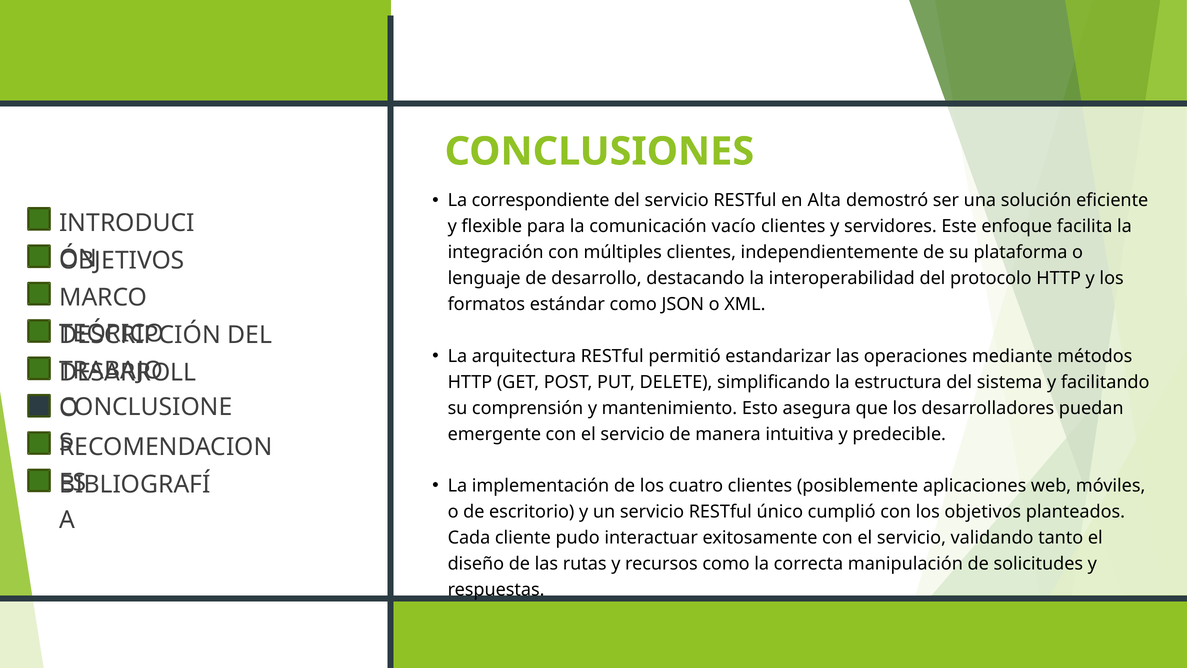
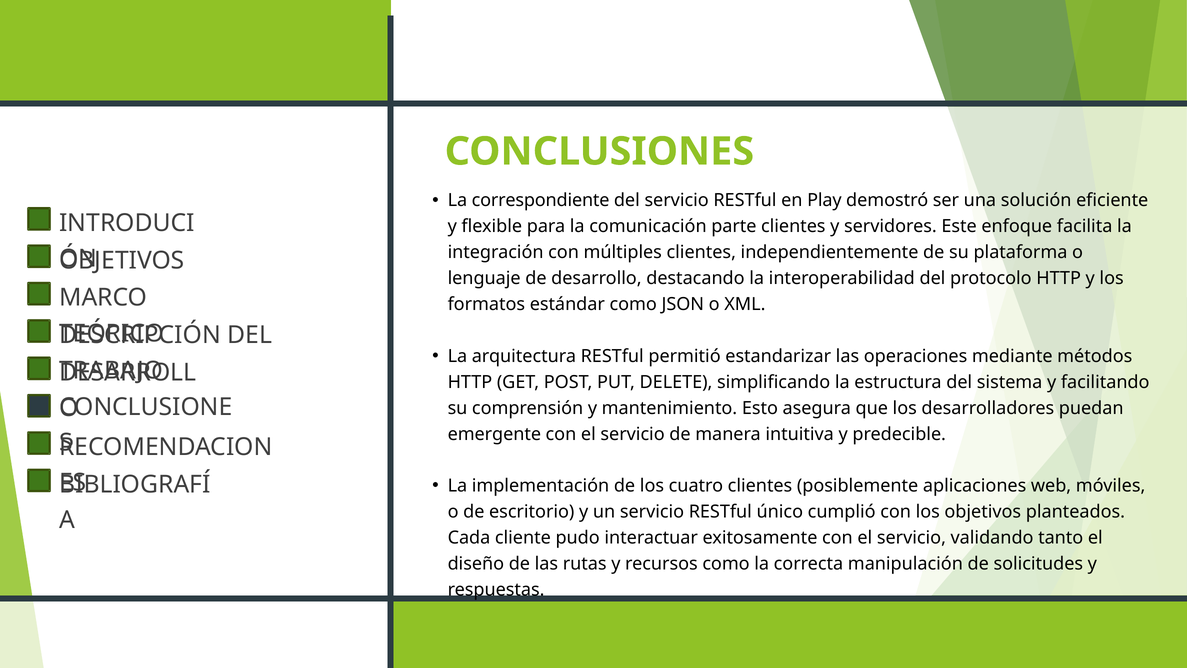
Alta: Alta -> Play (824, 200)
vacío: vacío -> parte (734, 226)
